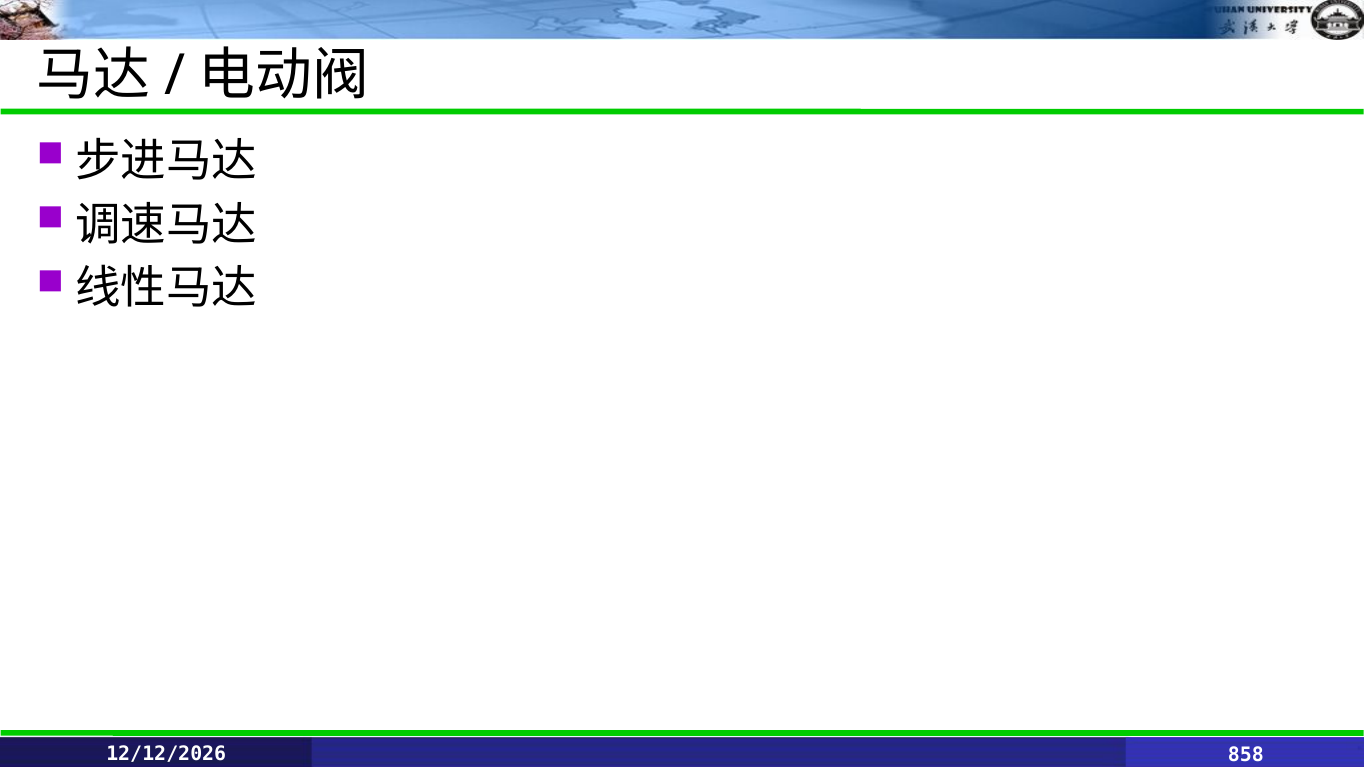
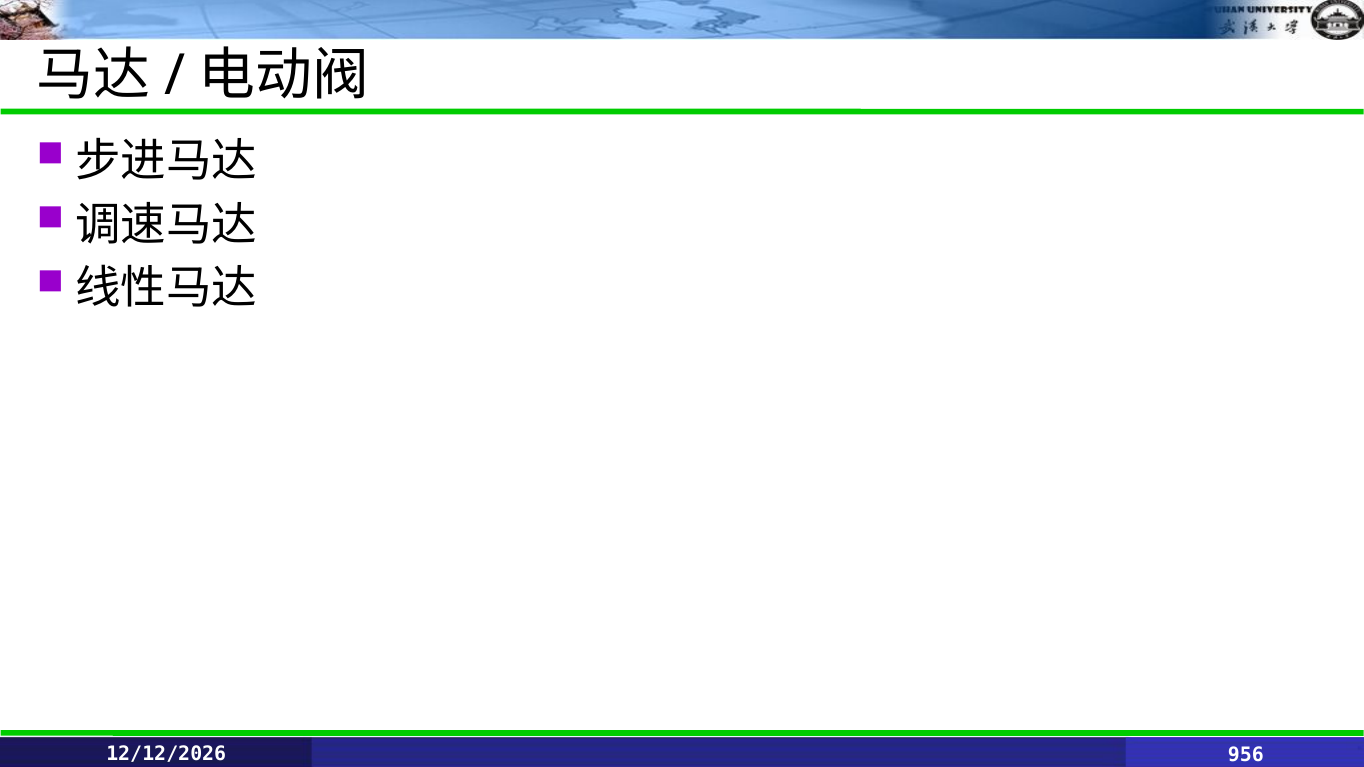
858: 858 -> 956 (1246, 755)
